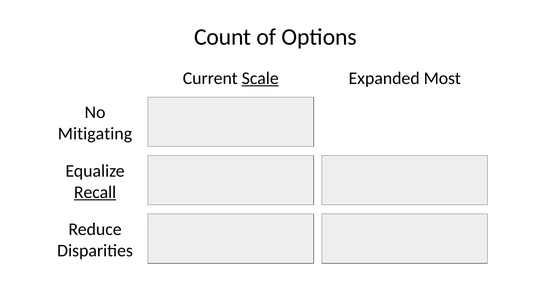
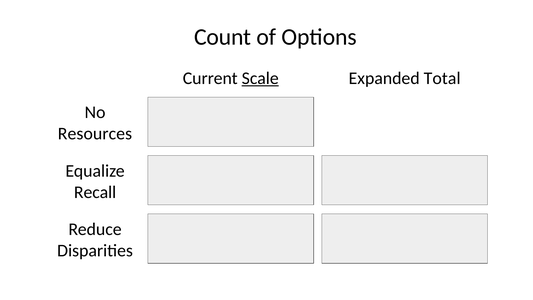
Most: Most -> Total (442, 78)
Mitigating: Mitigating -> Resources (95, 134)
Recall underline: present -> none (95, 192)
